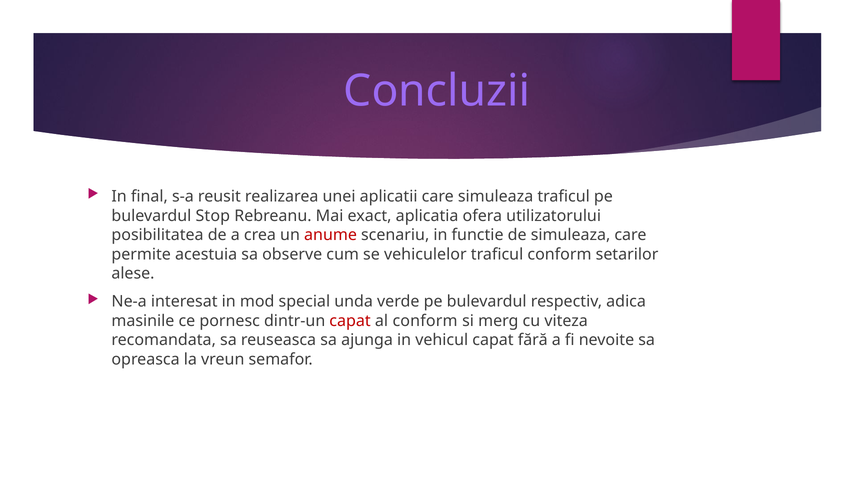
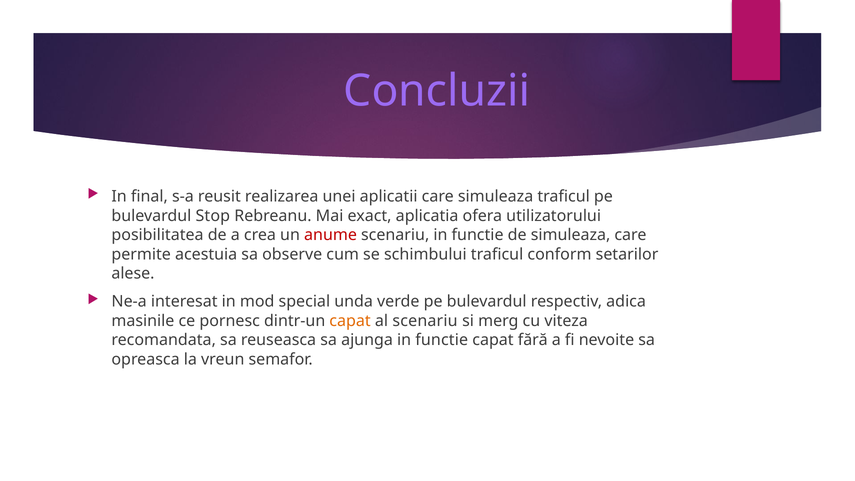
vehiculelor: vehiculelor -> schimbului (425, 254)
capat colour: red -> orange (350, 321)
al conform: conform -> scenariu (425, 321)
ajunga in vehicul: vehicul -> functie (442, 340)
